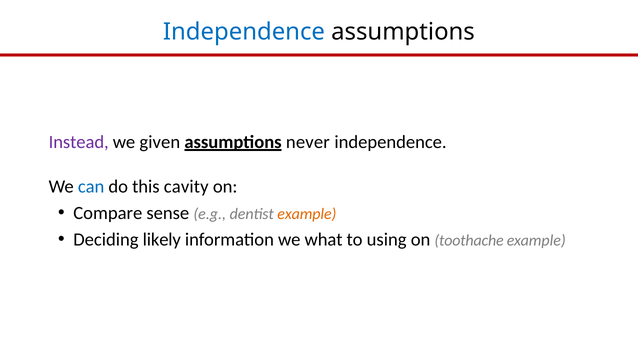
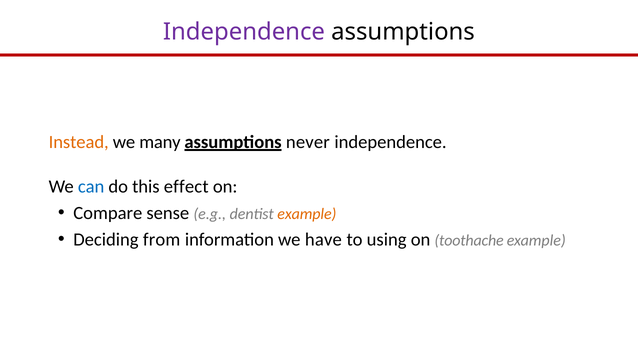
Independence colour: blue -> purple (244, 32)
Instead colour: purple -> orange (79, 142)
given: given -> many (160, 142)
cavity: cavity -> effect (186, 187)
likely: likely -> from (162, 239)
what: what -> have (323, 239)
